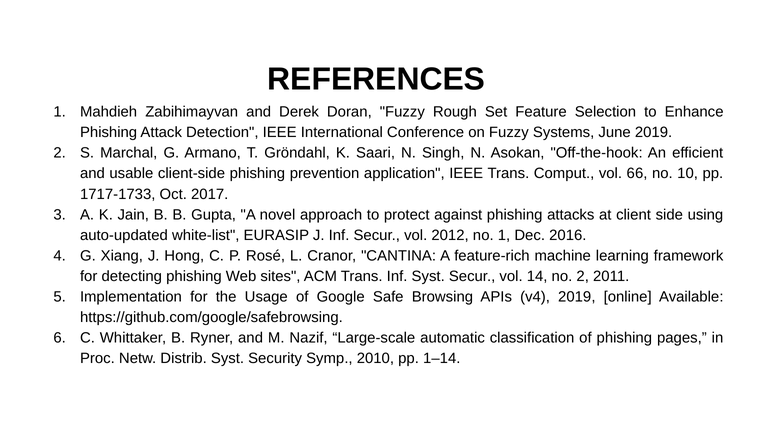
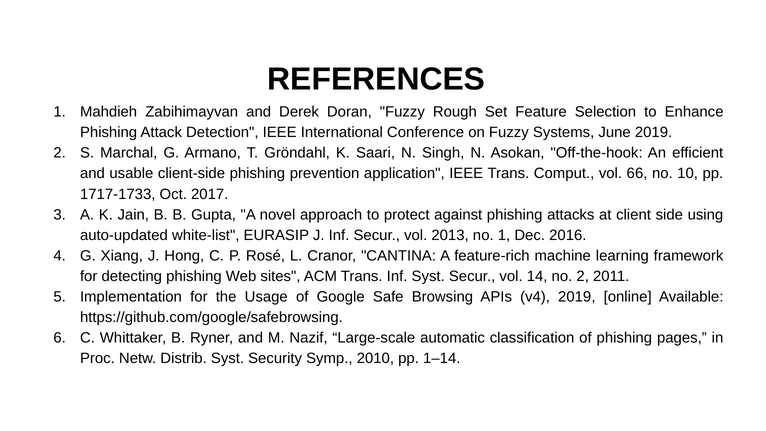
2012: 2012 -> 2013 (450, 235)
